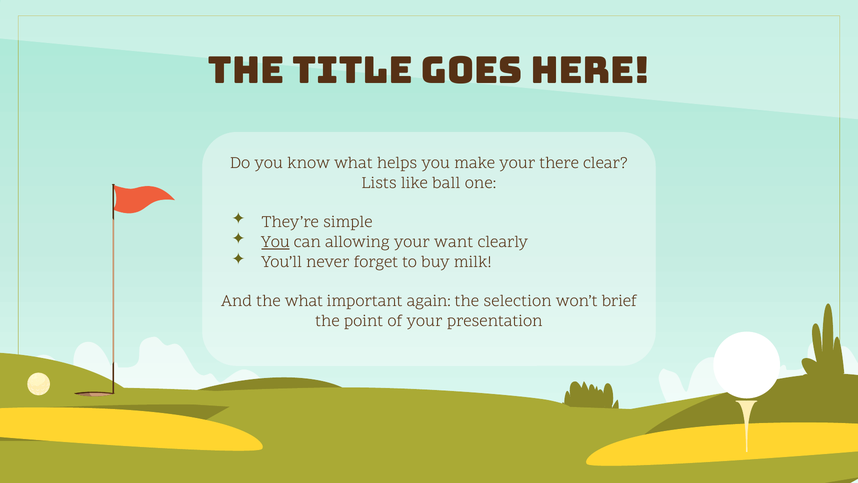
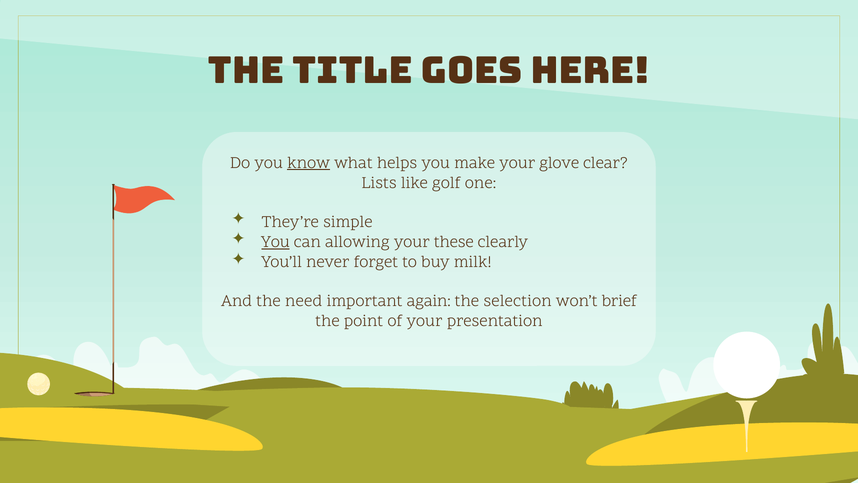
know underline: none -> present (309, 162)
there: there -> glove (559, 162)
ball: ball -> golf (446, 182)
want: want -> these (454, 242)
the what: what -> need (304, 301)
